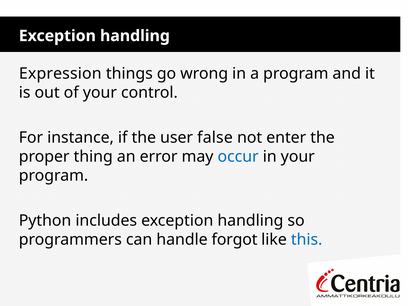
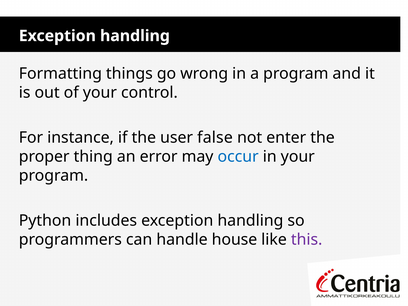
Expression: Expression -> Formatting (60, 74)
forgot: forgot -> house (234, 240)
this colour: blue -> purple (307, 240)
